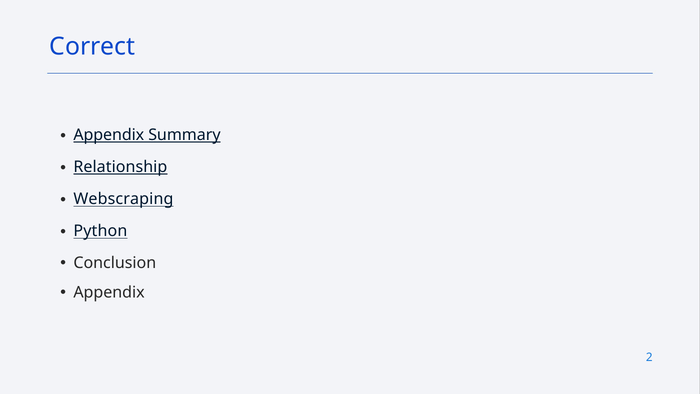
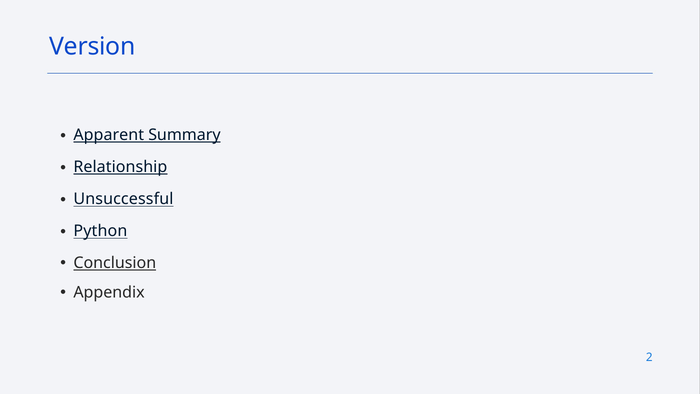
Correct: Correct -> Version (92, 47)
Appendix: Appendix -> Apparent (109, 135)
Webscraping: Webscraping -> Unsuccessful (123, 199)
Conclusion underline: none -> present (115, 263)
